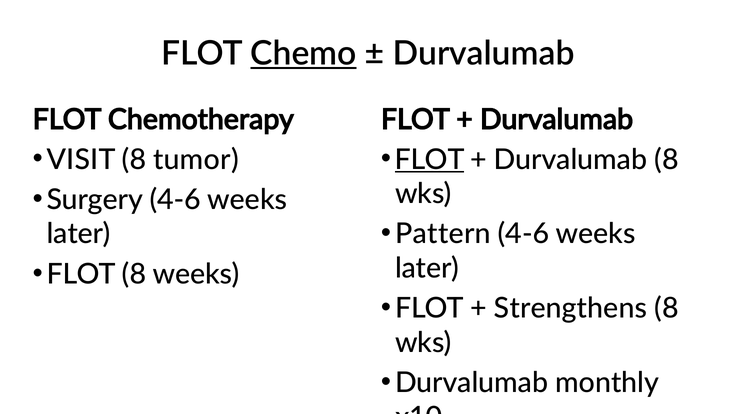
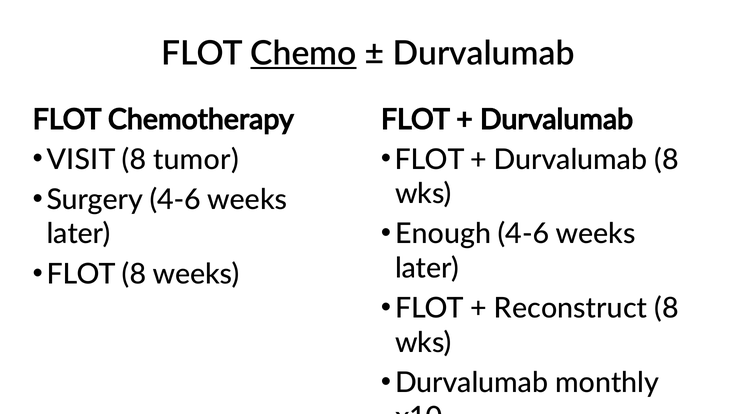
FLOT underline: present -> none (430, 159)
Pattern: Pattern -> Enough (443, 234)
Strengthens: Strengthens -> Reconstruct (571, 308)
